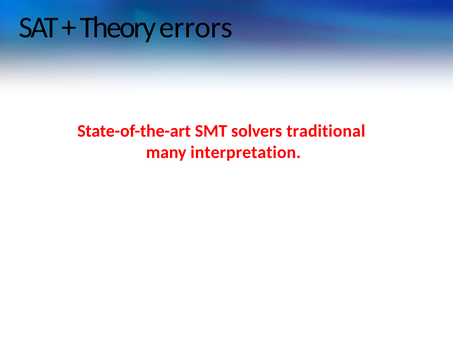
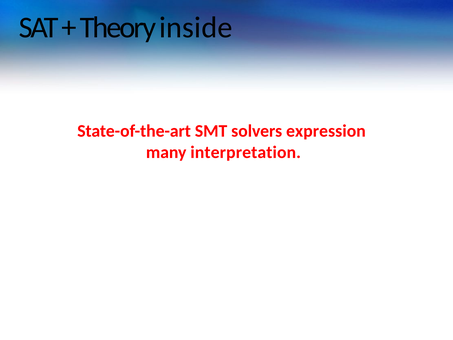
errors: errors -> inside (196, 28)
traditional: traditional -> expression (326, 131)
